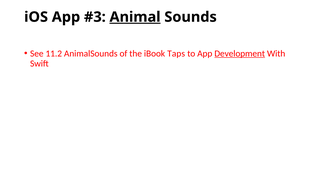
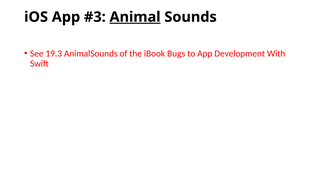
11.2: 11.2 -> 19.3 (54, 54)
Taps: Taps -> Bugs (176, 54)
Development underline: present -> none (240, 54)
